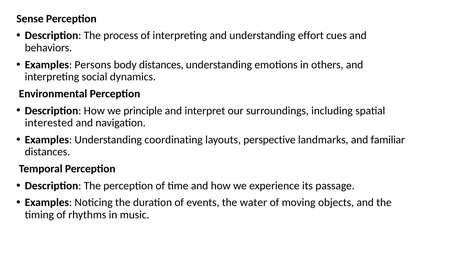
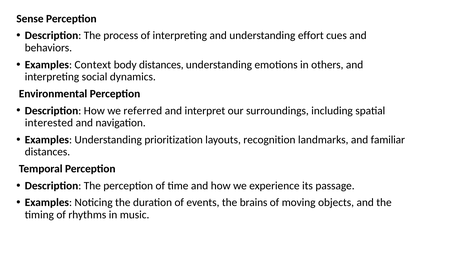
Persons: Persons -> Context (93, 65)
principle: principle -> referred (143, 110)
coordinating: coordinating -> prioritization (174, 140)
perspective: perspective -> recognition (269, 140)
water: water -> brains (254, 202)
